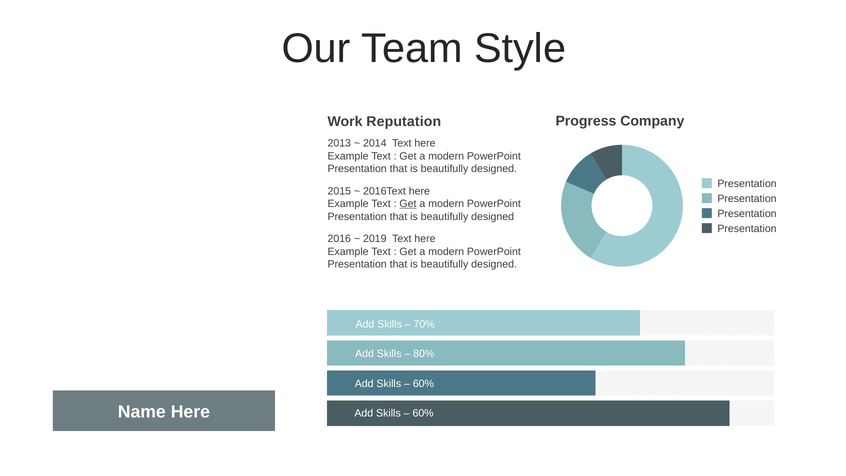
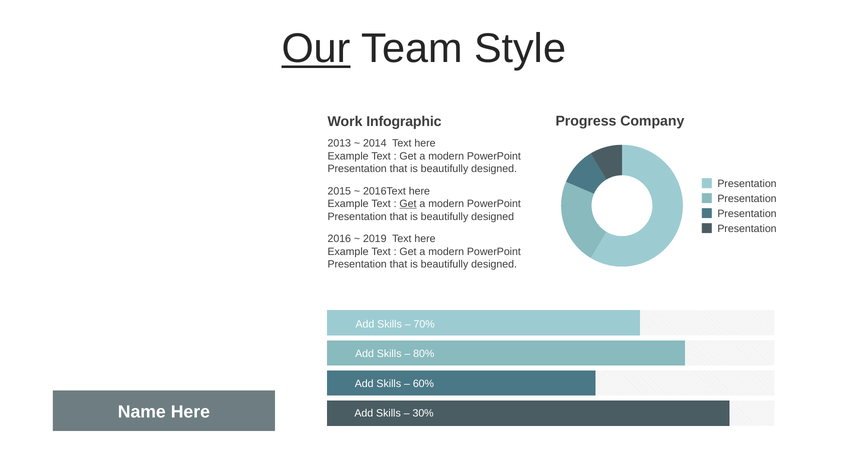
Our underline: none -> present (316, 49)
Reputation: Reputation -> Infographic (404, 121)
60%: 60% -> 30% (423, 413)
